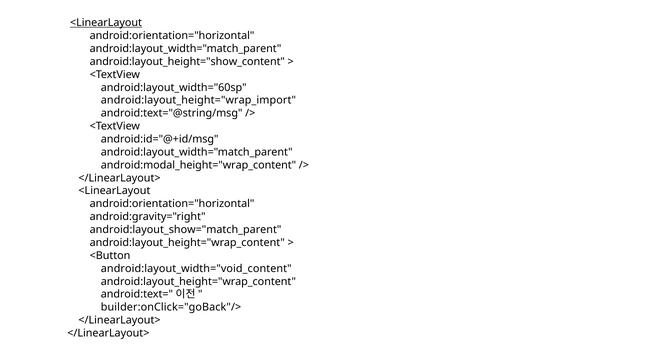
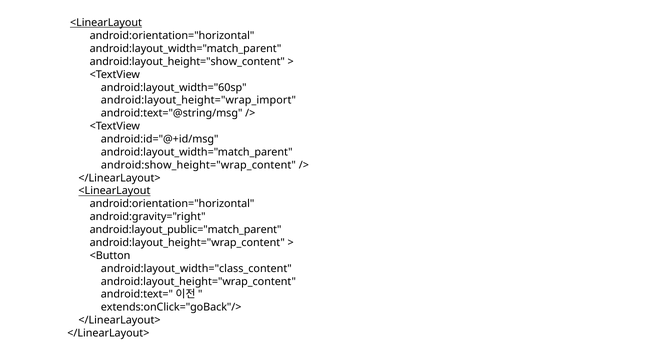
android:modal_height="wrap_content: android:modal_height="wrap_content -> android:show_height="wrap_content (198, 165)
<LinearLayout underline: none -> present (114, 191)
android:layout_show="match_parent: android:layout_show="match_parent -> android:layout_public="match_parent (186, 230)
android:layout_width="void_content: android:layout_width="void_content -> android:layout_width="class_content (196, 269)
builder:onClick="goBack"/>: builder:onClick="goBack"/> -> extends:onClick="goBack"/> (171, 308)
